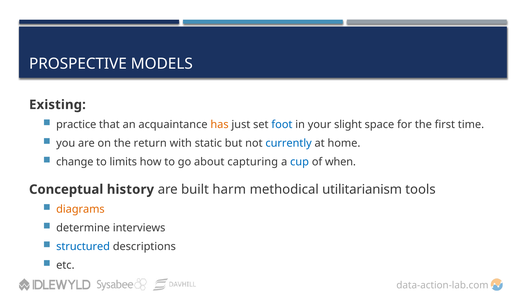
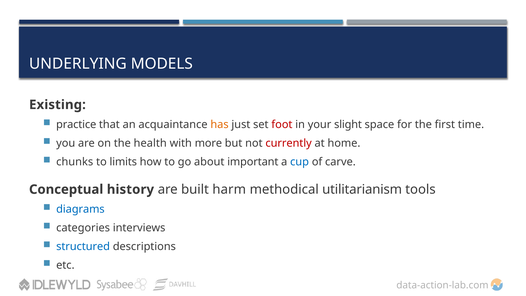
PROSPECTIVE: PROSPECTIVE -> UNDERLYING (78, 64)
foot colour: blue -> red (282, 124)
return: return -> health (150, 143)
static: static -> more (208, 143)
currently colour: blue -> red (289, 143)
change: change -> chunks (75, 162)
capturing: capturing -> important (253, 162)
when: when -> carve (340, 162)
diagrams colour: orange -> blue (80, 209)
determine: determine -> categories (83, 228)
